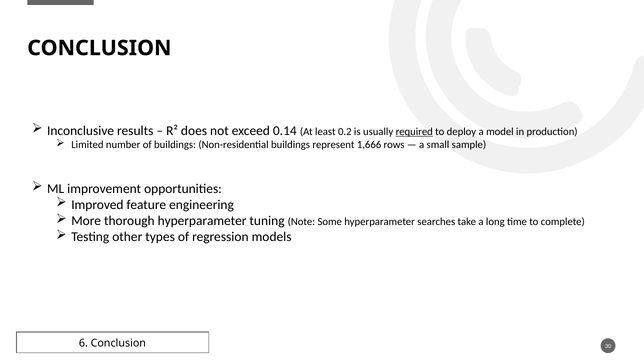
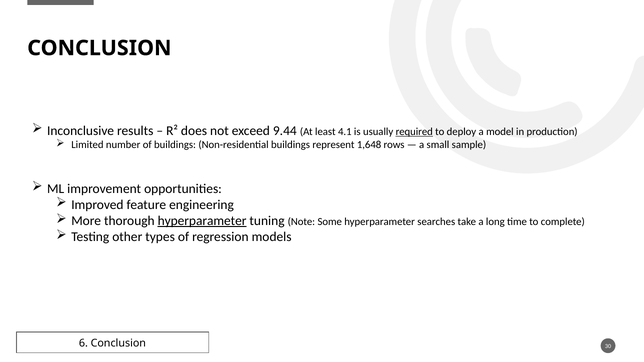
0.14: 0.14 -> 9.44 (285, 131)
0.2: 0.2 -> 4.1 (345, 132)
1,666: 1,666 -> 1,648 (369, 145)
hyperparameter underline: none -> present (202, 221)
